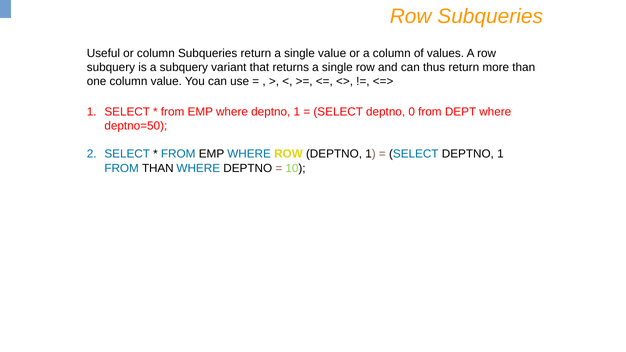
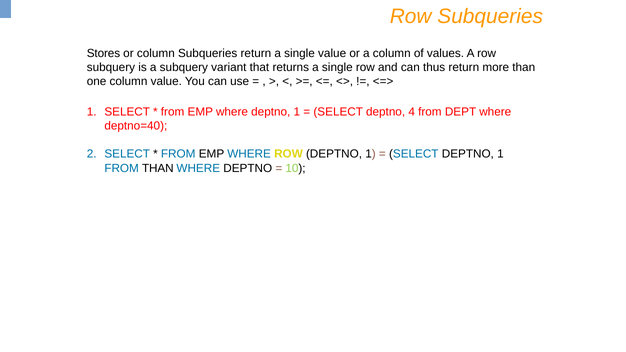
Useful: Useful -> Stores (103, 53)
0: 0 -> 4 (412, 112)
deptno=50: deptno=50 -> deptno=40 (136, 126)
